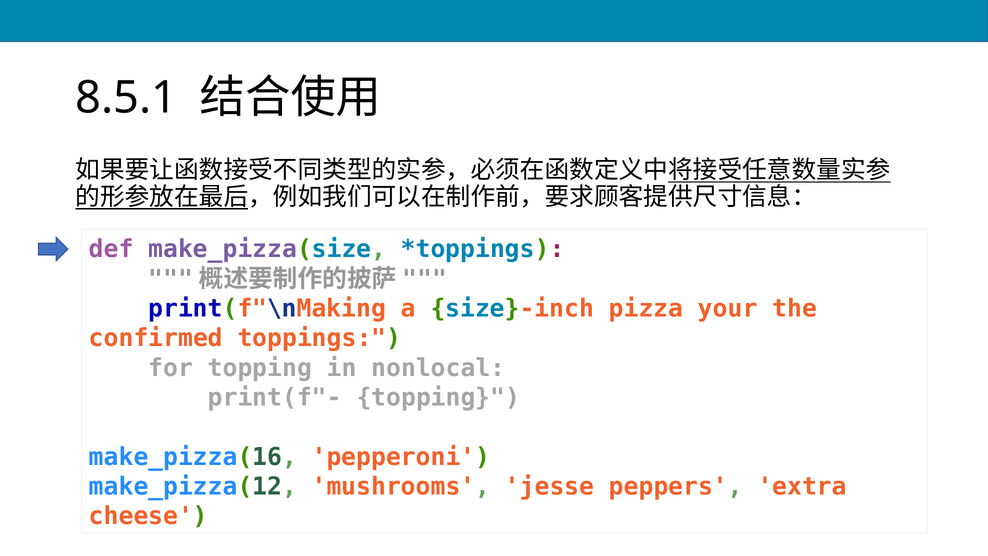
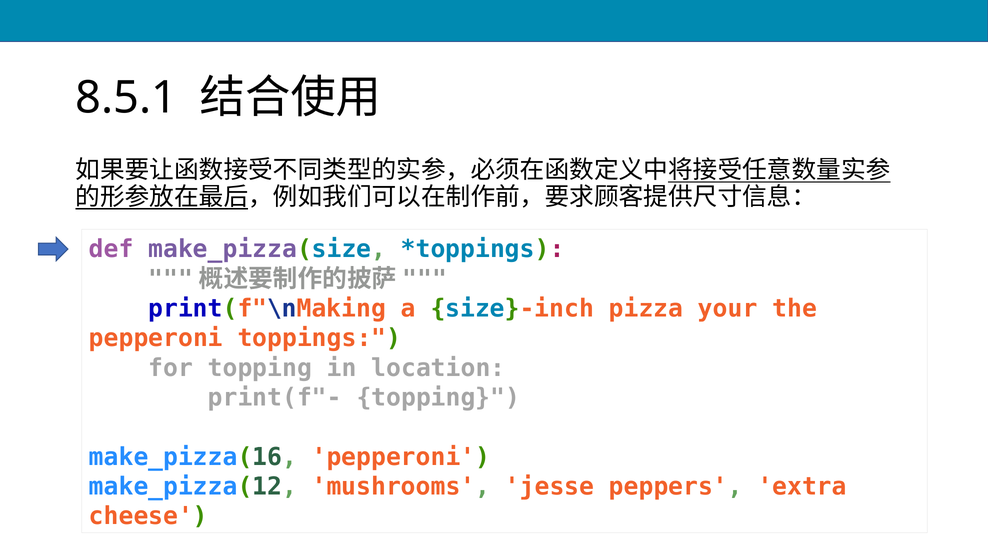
confirmed: confirmed -> pepperoni (156, 338)
nonlocal: nonlocal -> location (438, 368)
